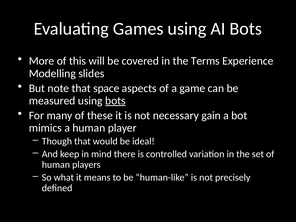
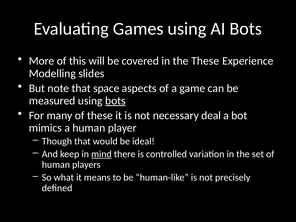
the Terms: Terms -> These (205, 61)
gain: gain -> deal (211, 115)
mind underline: none -> present (101, 154)
